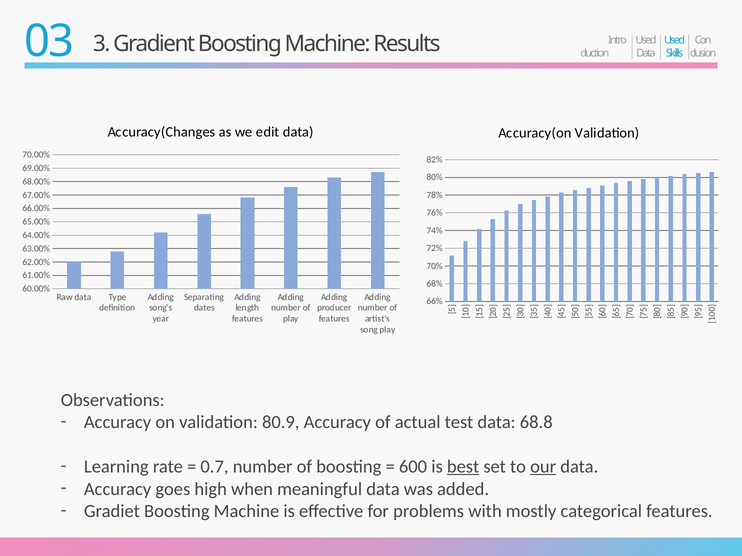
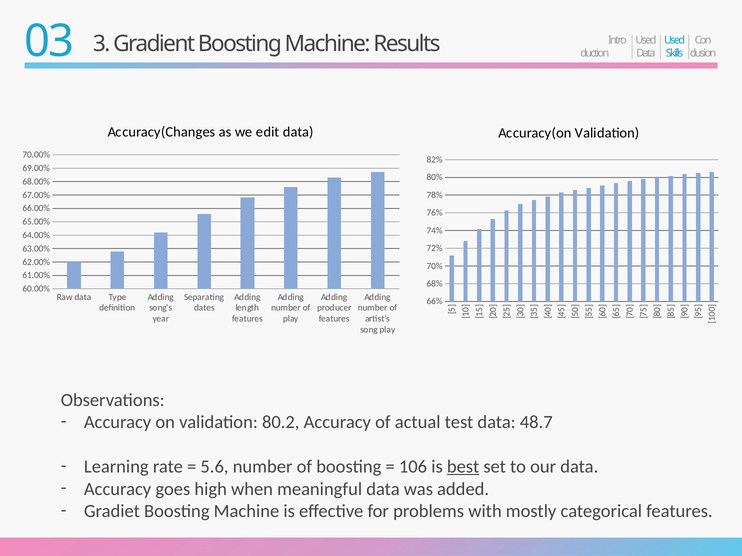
80.9: 80.9 -> 80.2 (281, 423)
68.8: 68.8 -> 48.7 (536, 423)
0.7: 0.7 -> 5.6 (215, 467)
600: 600 -> 106 (413, 467)
our underline: present -> none (543, 467)
